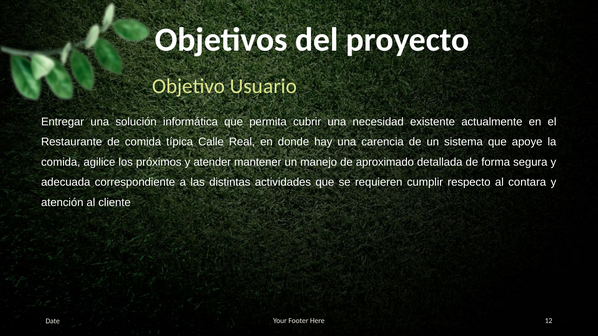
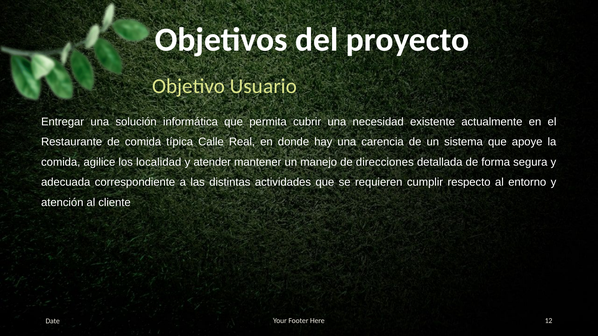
próximos: próximos -> localidad (159, 162)
aproximado: aproximado -> direcciones (385, 162)
contara: contara -> entorno (527, 182)
